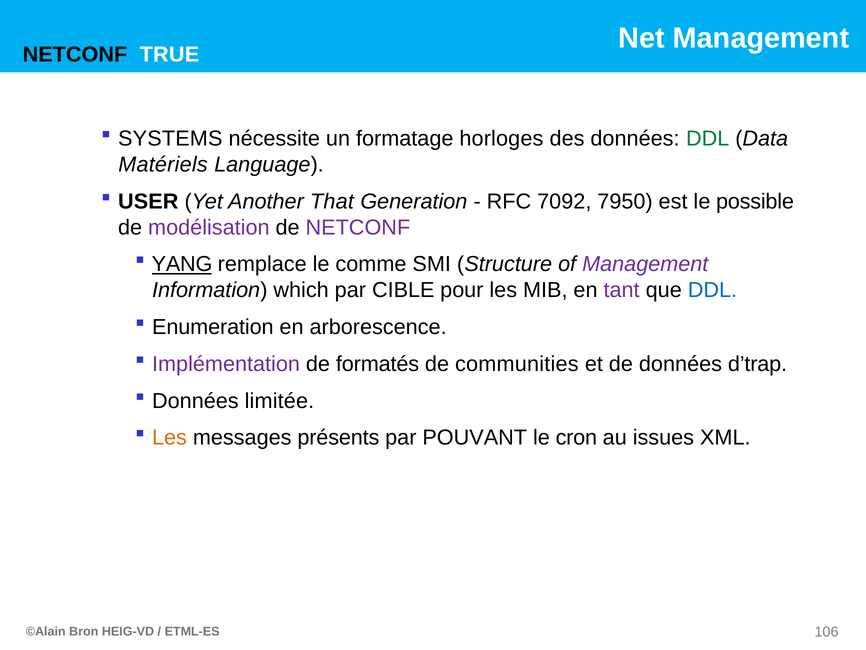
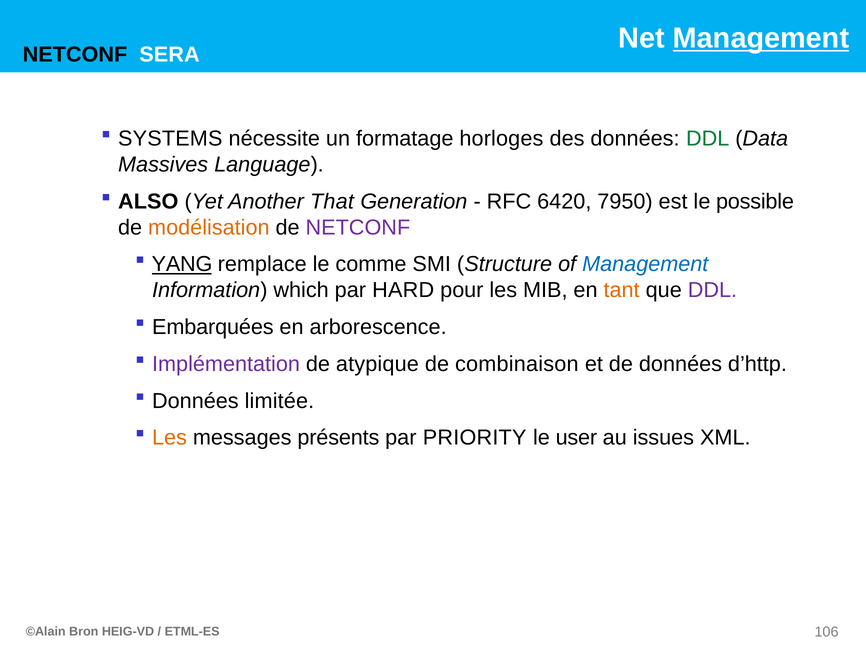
Management underline: none -> present (761, 38)
TRUE: TRUE -> SERA (170, 55)
Matériels: Matériels -> Massives (163, 165)
USER: USER -> ALSO (148, 201)
7092: 7092 -> 6420 (564, 201)
modélisation colour: purple -> orange (209, 227)
Management colour: purple -> blue (645, 264)
CIBLE: CIBLE -> HARD (403, 290)
tant colour: purple -> orange (622, 290)
DDL colour: blue -> purple (712, 290)
Enumeration: Enumeration -> Embarquées (213, 327)
formatés: formatés -> atypique (377, 364)
communities: communities -> combinaison (517, 364)
d’trap: d’trap -> d’http (757, 364)
POUVANT: POUVANT -> PRIORITY (475, 437)
cron: cron -> user (576, 437)
